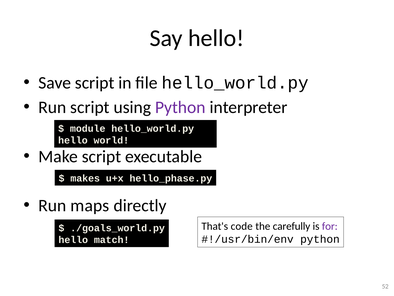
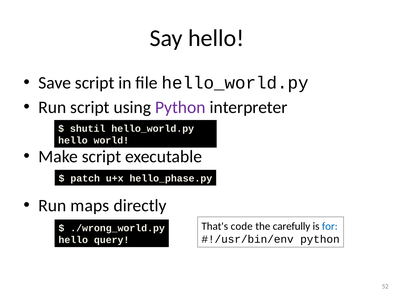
module: module -> shutil (88, 128)
makes: makes -> patch (85, 178)
for colour: purple -> blue (330, 226)
./goals_world.py: ./goals_world.py -> ./wrong_world.py (118, 228)
match: match -> query (112, 240)
